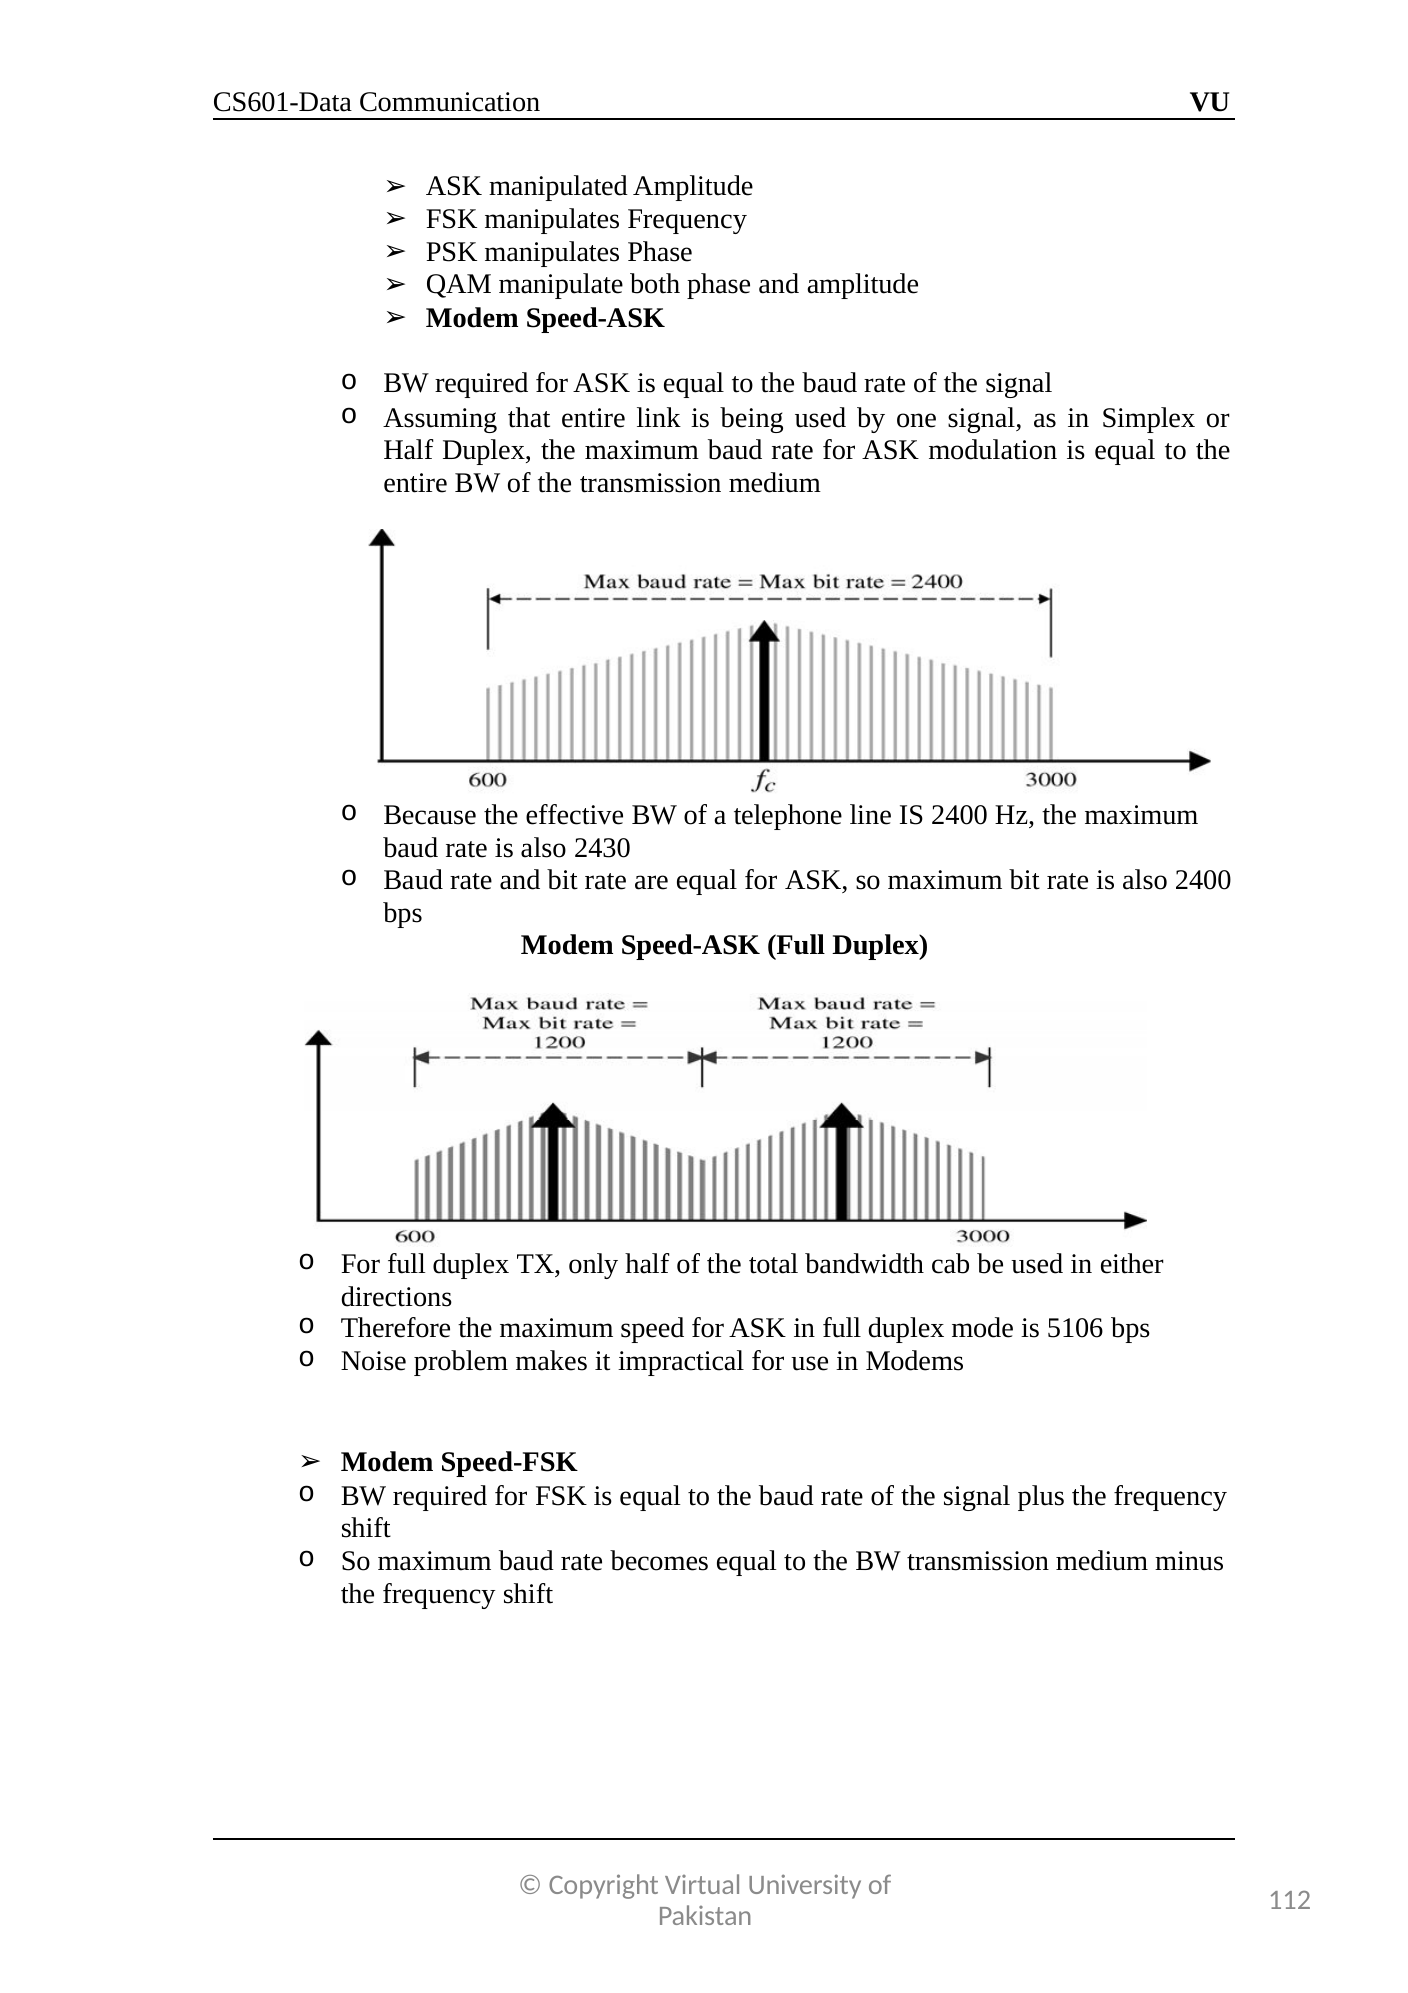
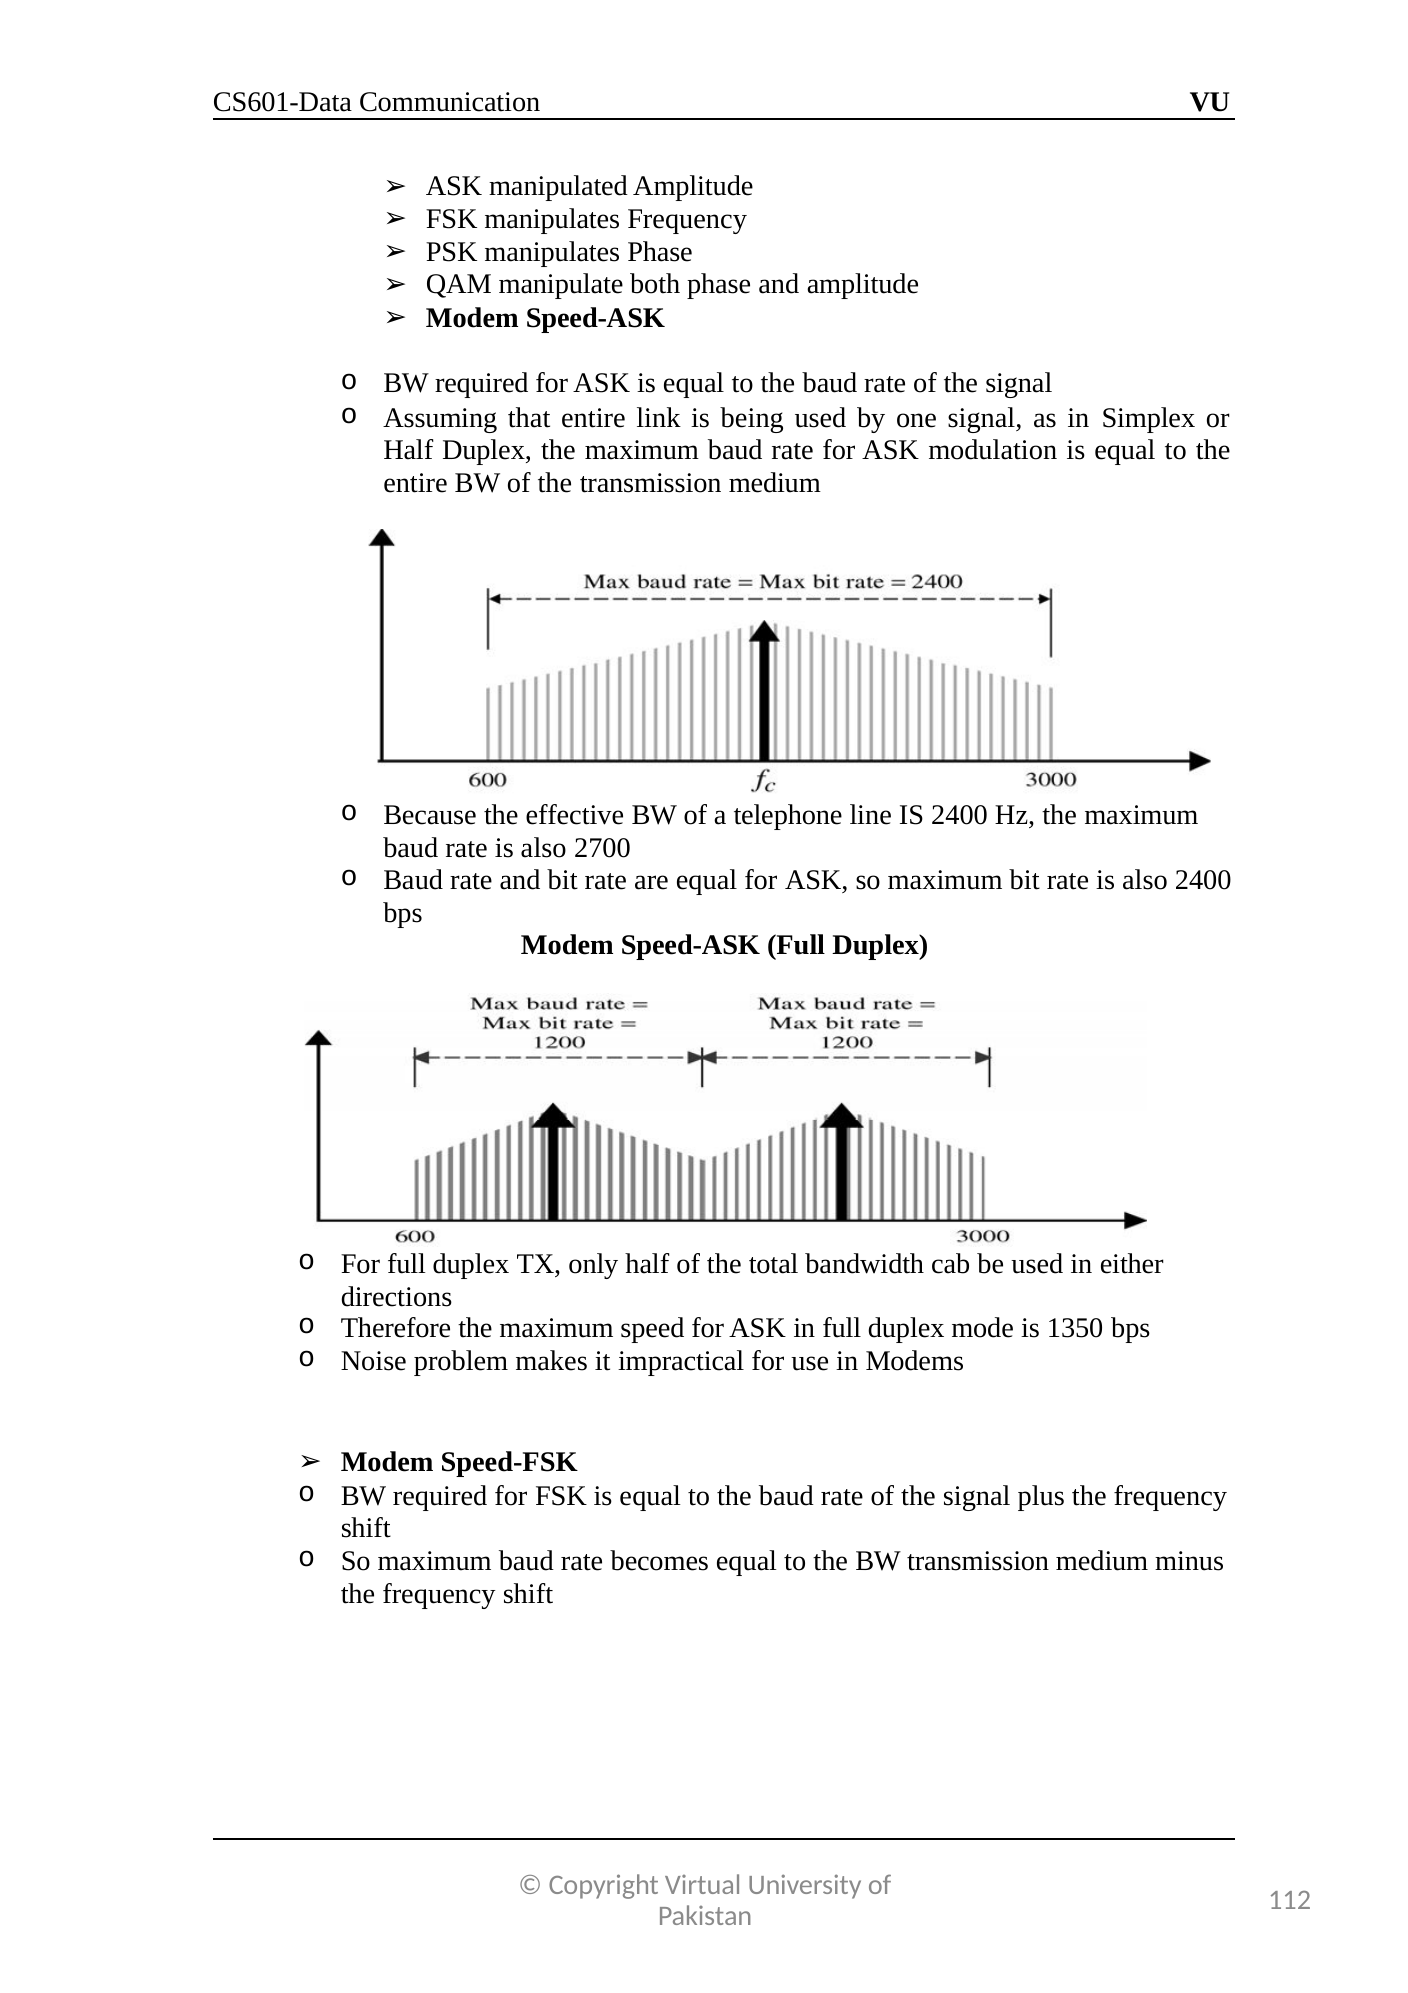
2430: 2430 -> 2700 (602, 848)
5106: 5106 -> 1350 (1075, 1328)
